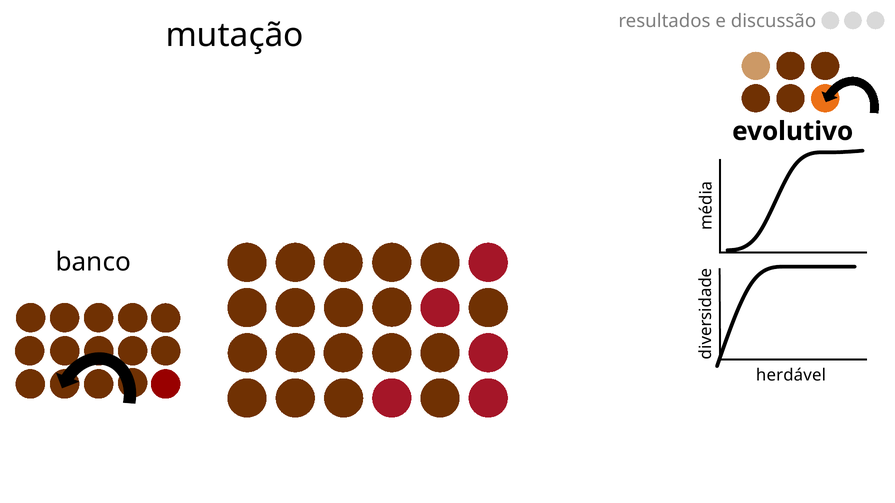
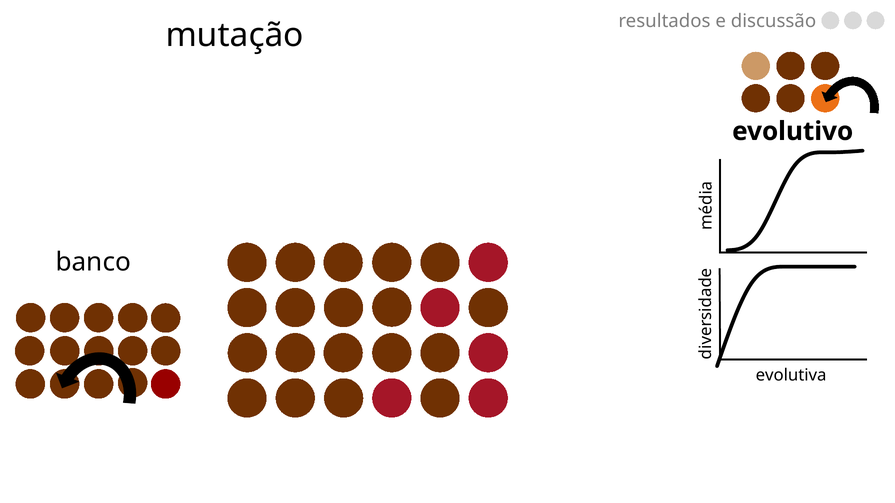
herdável: herdável -> evolutiva (791, 376)
